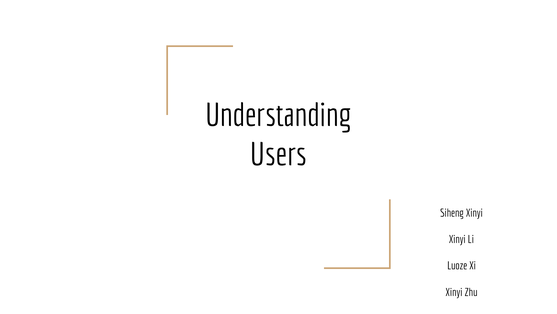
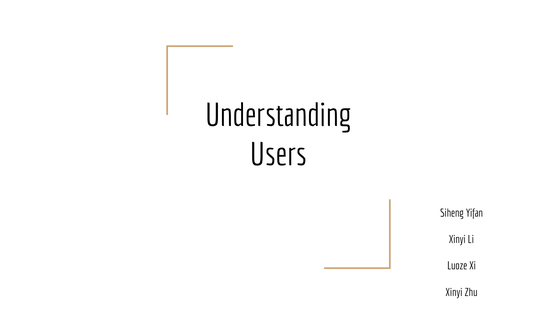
Siheng Xinyi: Xinyi -> Yifan (474, 213)
